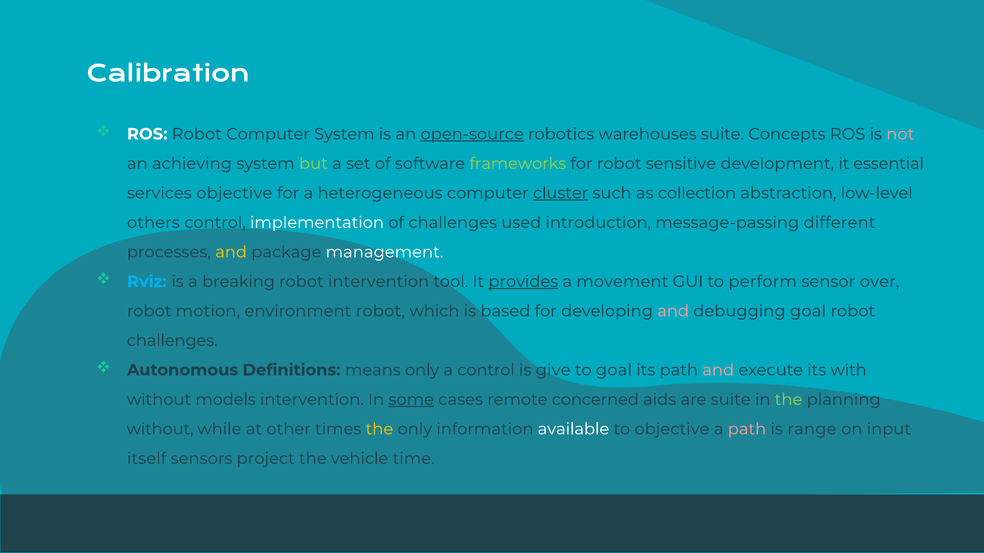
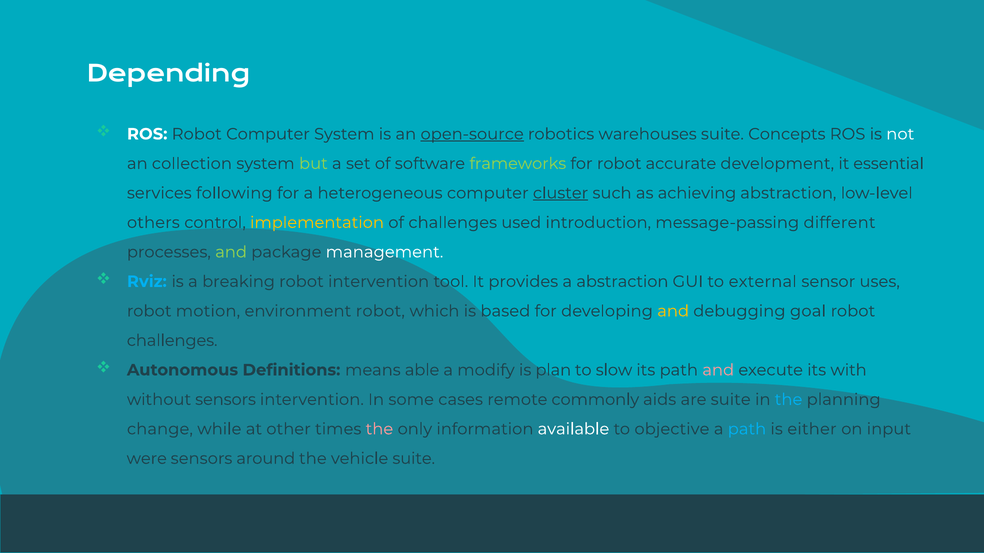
Calibration: Calibration -> Depending (168, 74)
not colour: pink -> white (900, 134)
achieving: achieving -> collection (192, 164)
sensitive: sensitive -> accurate (681, 164)
services objective: objective -> following (234, 193)
collection: collection -> achieving (697, 193)
implementation colour: white -> yellow (317, 223)
and colour: yellow -> light green (231, 252)
provides underline: present -> none (523, 282)
a movement: movement -> abstraction (622, 282)
perform: perform -> external (763, 282)
over: over -> uses (880, 282)
and colour: pink -> yellow (673, 311)
means only: only -> able (422, 370)
a control: control -> modify (486, 370)
give: give -> plan (553, 370)
to goal: goal -> slow (614, 370)
without models: models -> sensors (226, 400)
some underline: present -> none (411, 400)
concerned: concerned -> commonly (595, 400)
the colour: light green -> light blue (789, 400)
without: without -> change (160, 429)
the colour: yellow -> pink (379, 429)
path colour: pink -> light blue (747, 429)
range: range -> either (812, 429)
itself: itself -> were (147, 459)
project: project -> around (266, 459)
vehicle time: time -> suite (414, 459)
